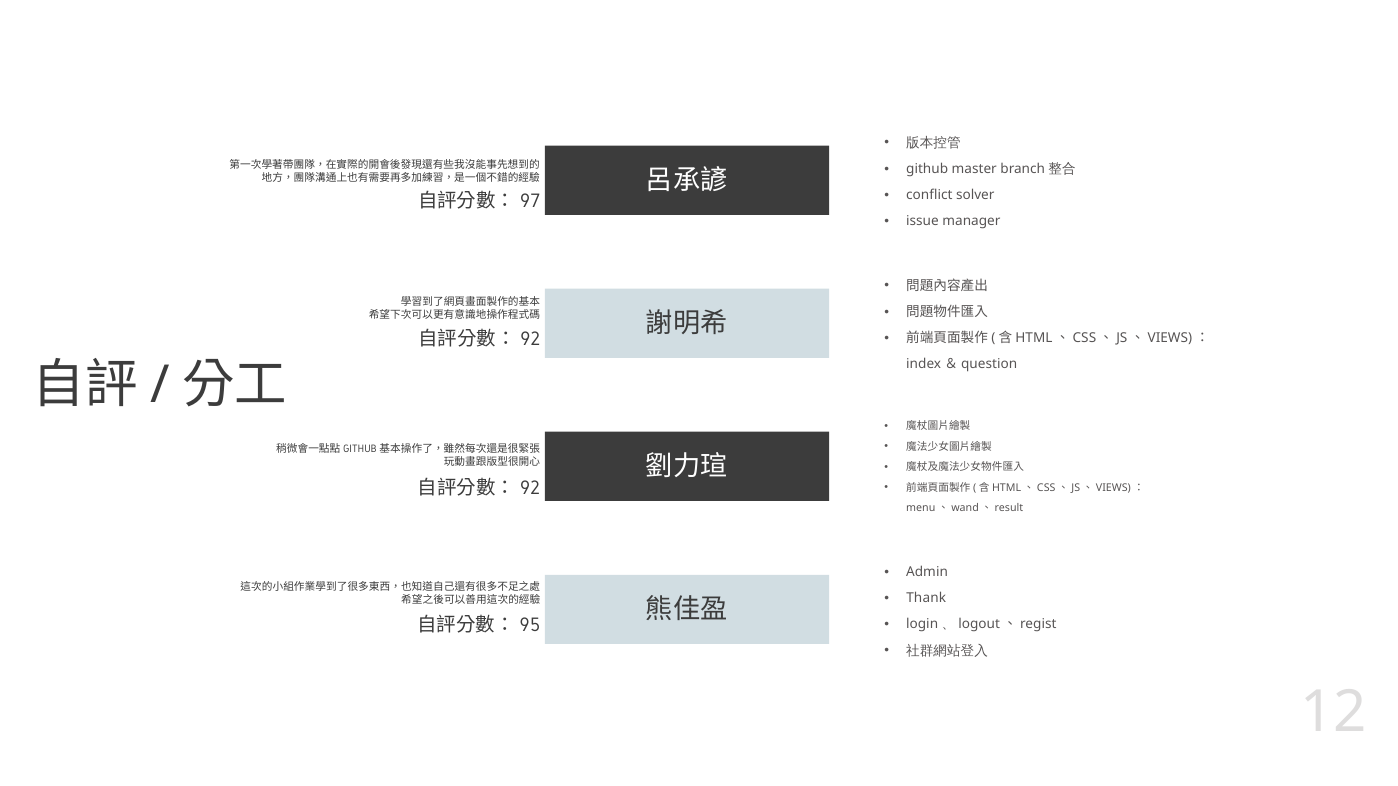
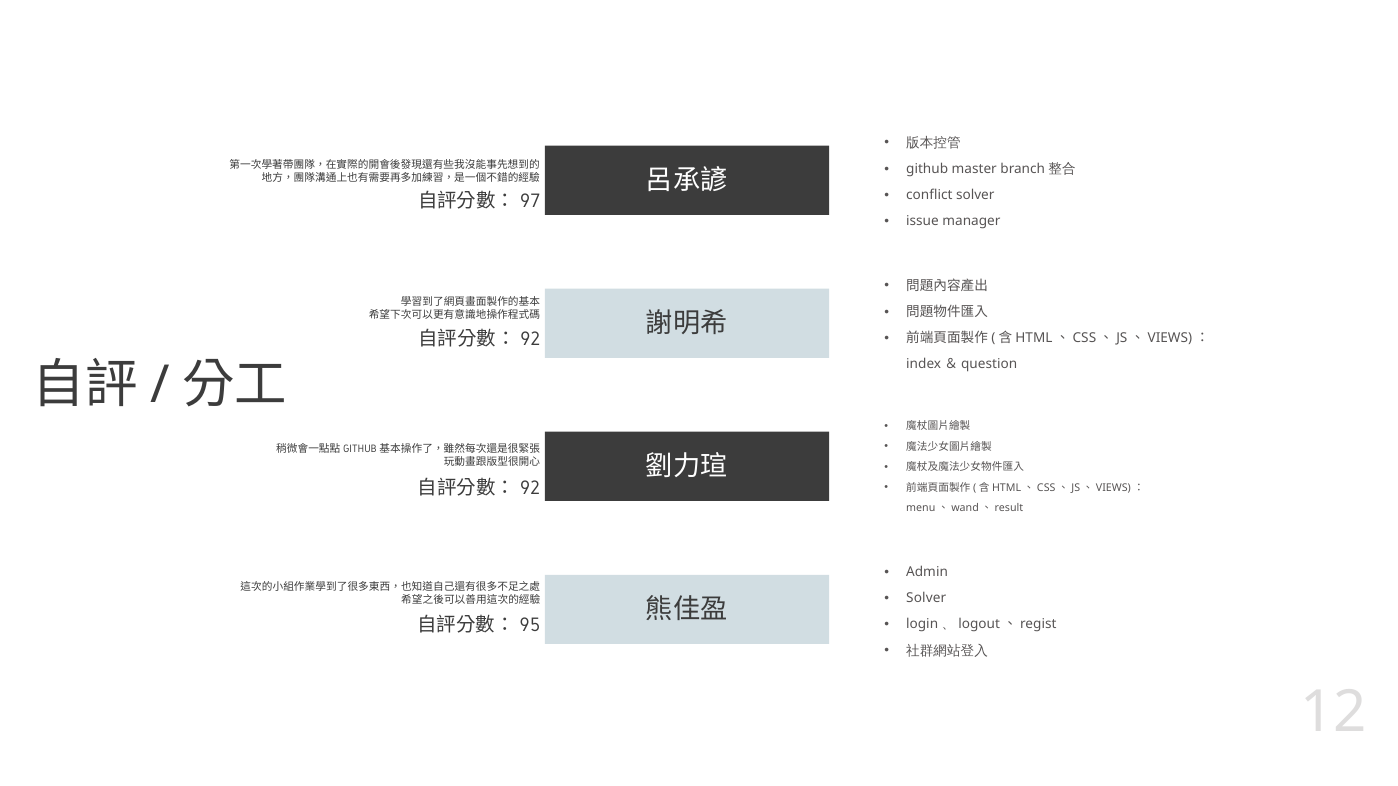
Thank: Thank -> Solver (926, 599)
